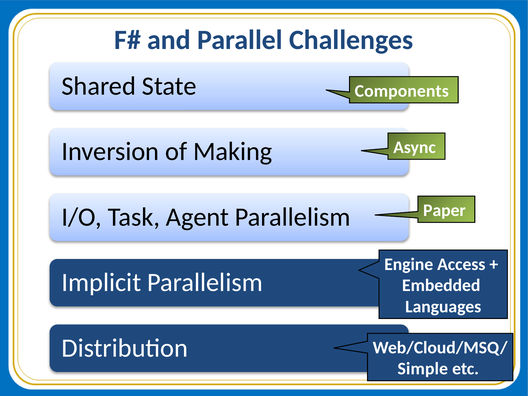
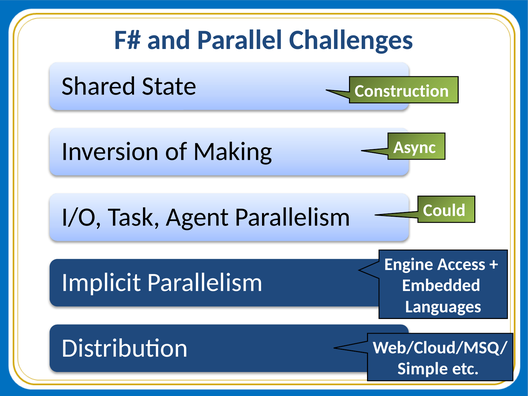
Components: Components -> Construction (402, 91)
Paper: Paper -> Could (444, 210)
